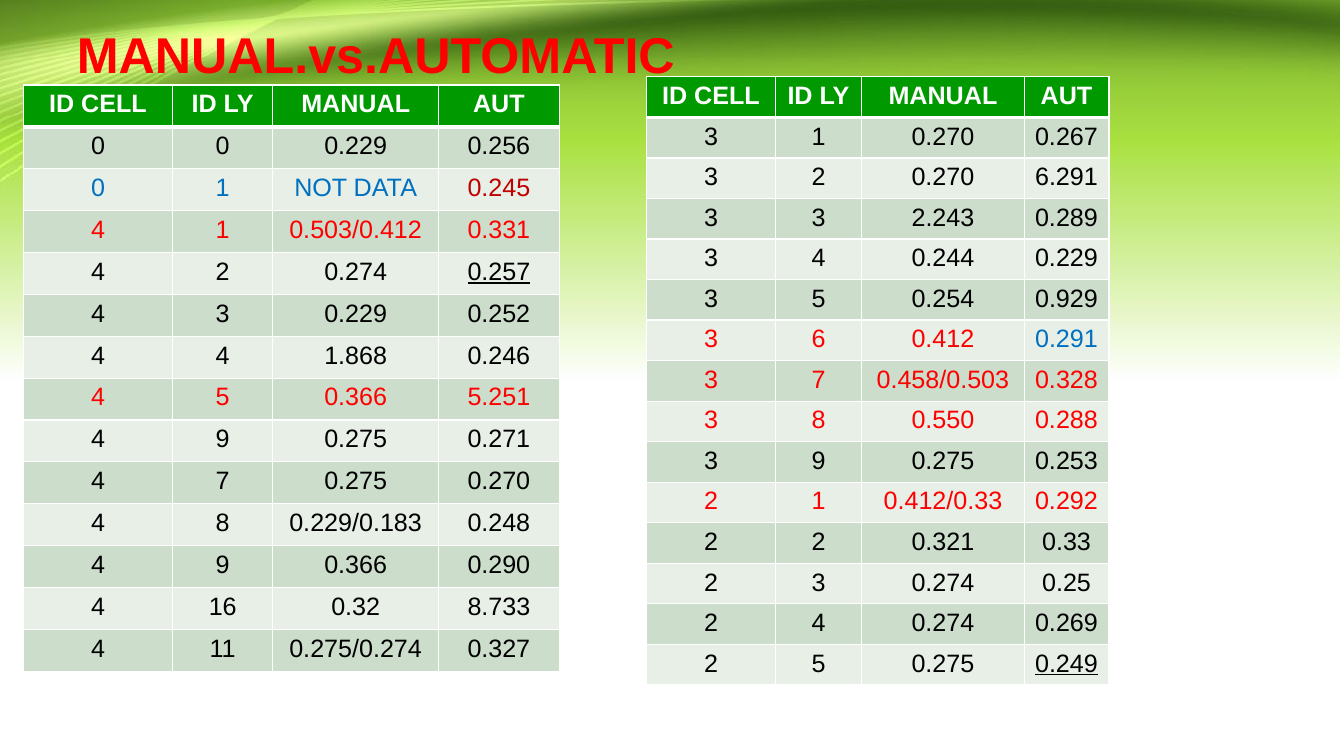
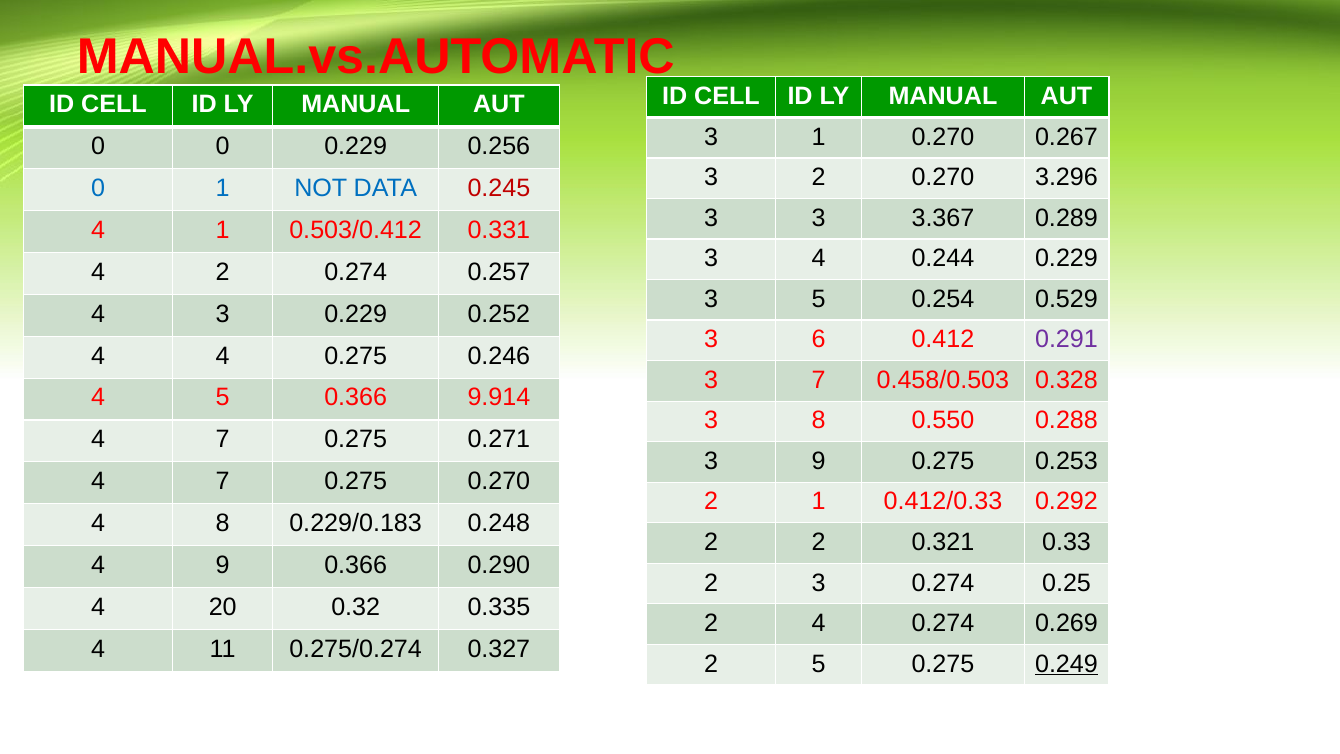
6.291: 6.291 -> 3.296 (1066, 177)
2.243: 2.243 -> 3.367 (943, 218)
0.257 underline: present -> none (499, 272)
0.929: 0.929 -> 0.529 (1066, 299)
0.291 colour: blue -> purple (1066, 339)
4 1.868: 1.868 -> 0.275 (356, 356)
5.251: 5.251 -> 9.914 (499, 398)
9: 9 -> 7 (223, 439)
16: 16 -> 20 (223, 607)
8.733: 8.733 -> 0.335 (499, 607)
